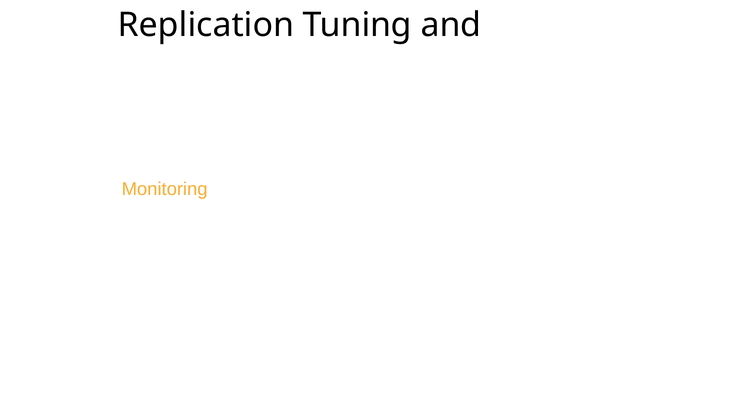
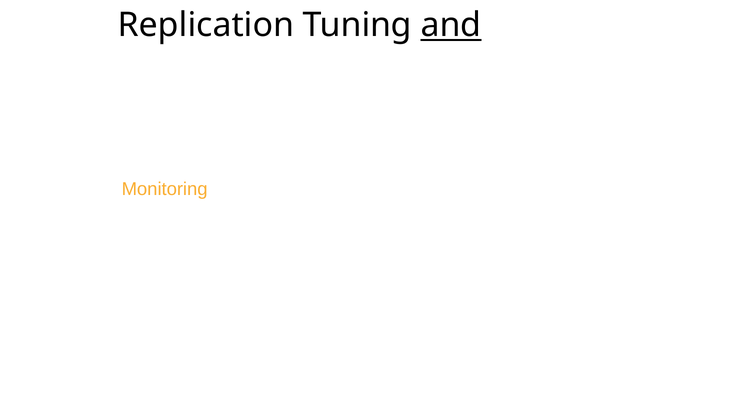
and underline: none -> present (451, 25)
